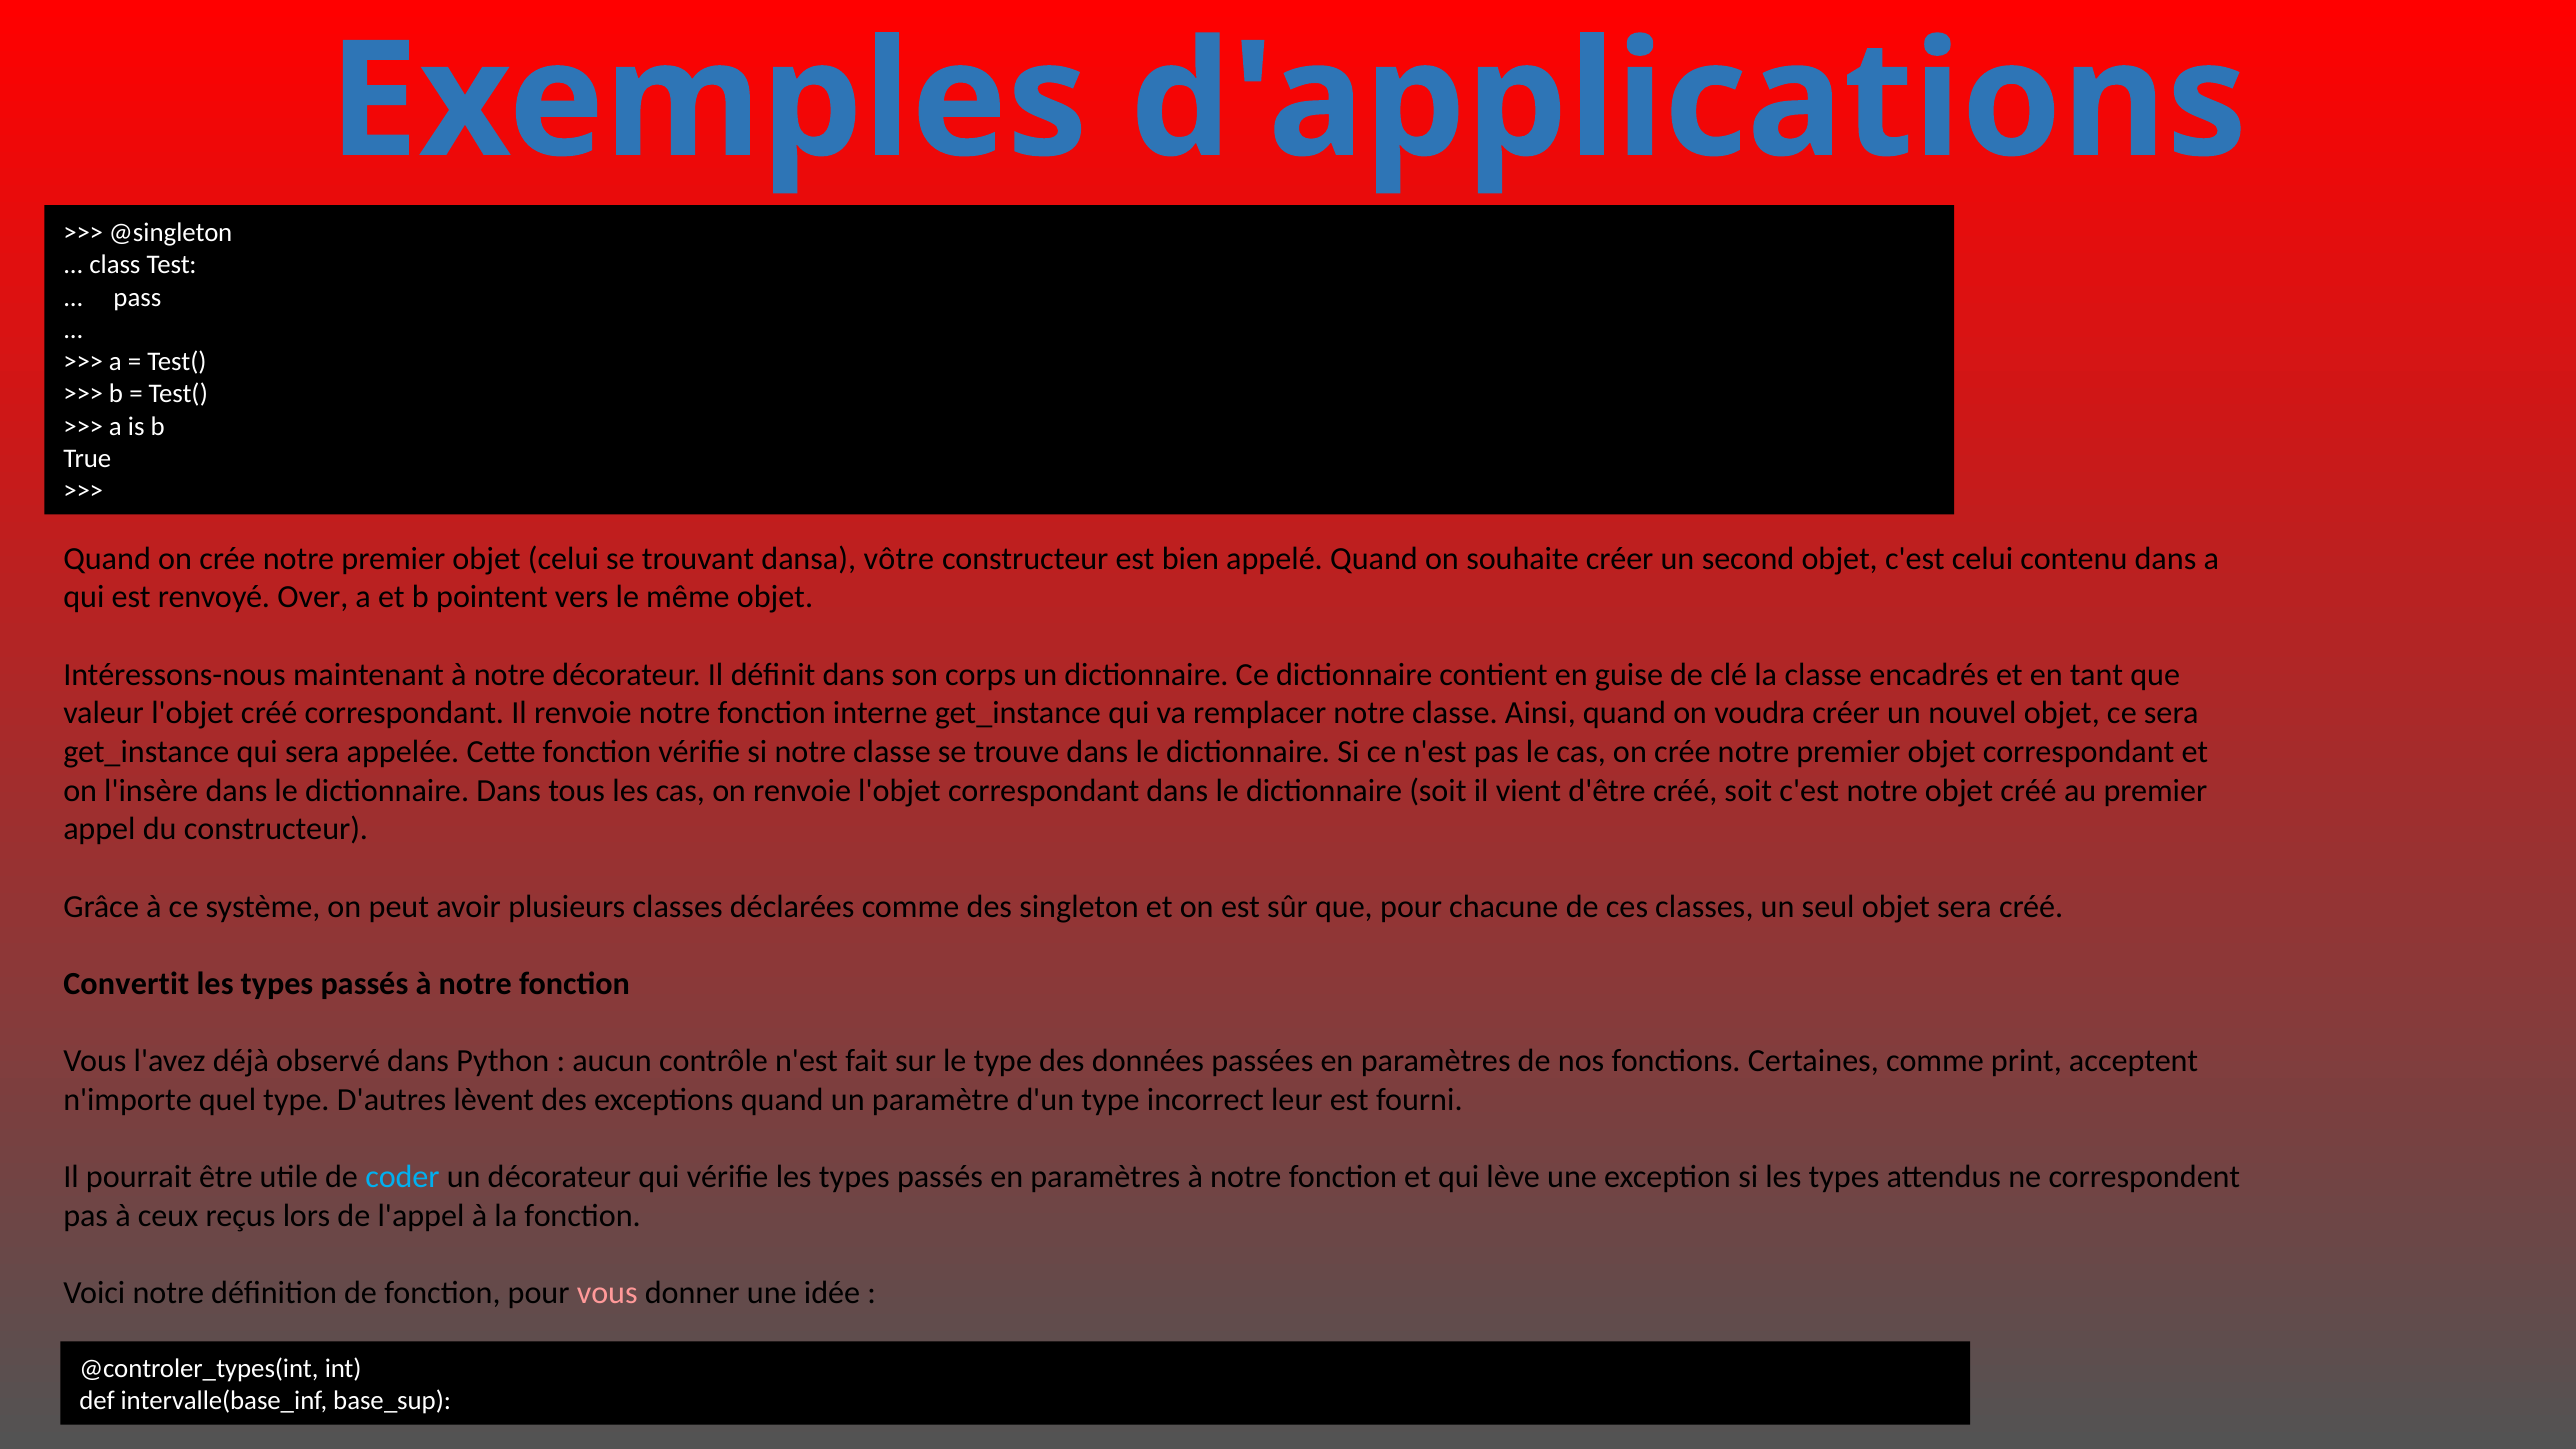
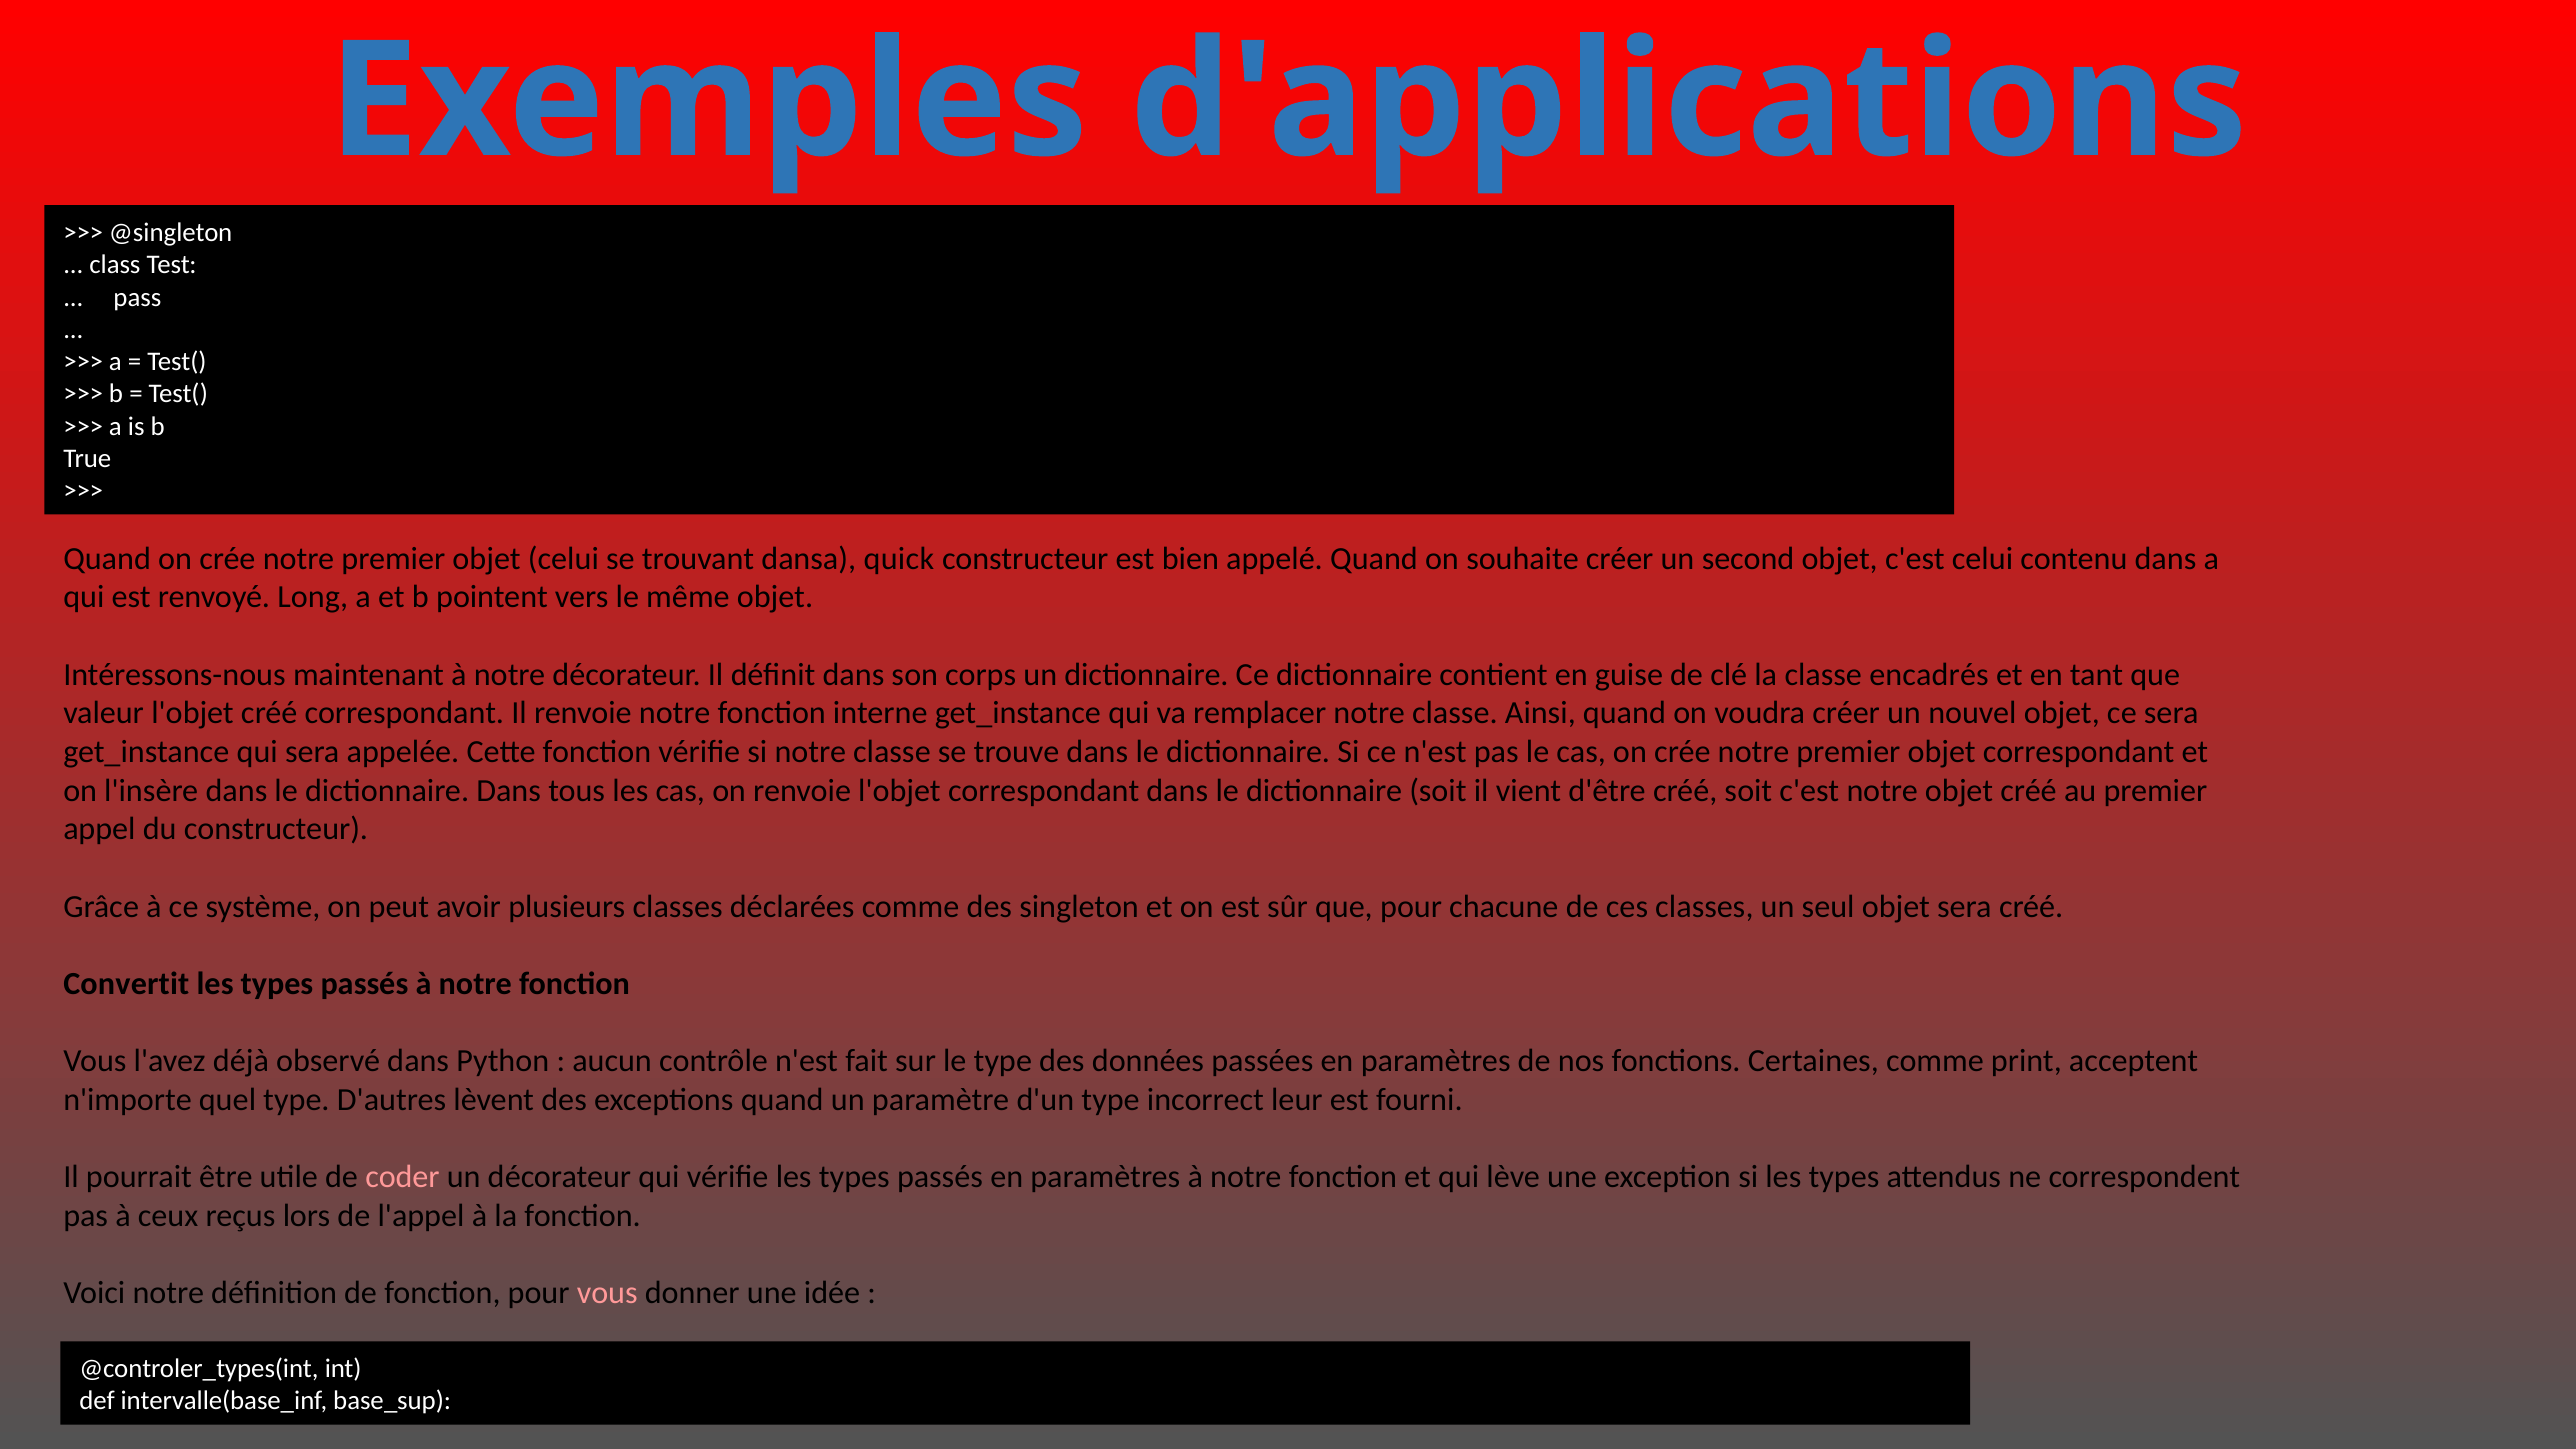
vôtre: vôtre -> quick (899, 559)
Over: Over -> Long (313, 597)
coder colour: light blue -> pink (402, 1177)
